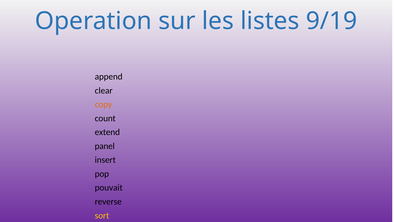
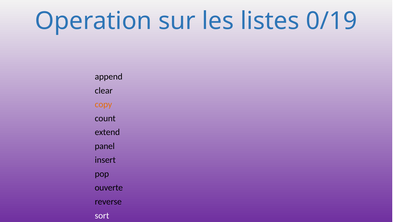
9/19: 9/19 -> 0/19 (331, 21)
pouvait: pouvait -> ouverte (109, 187)
sort colour: yellow -> white (102, 215)
